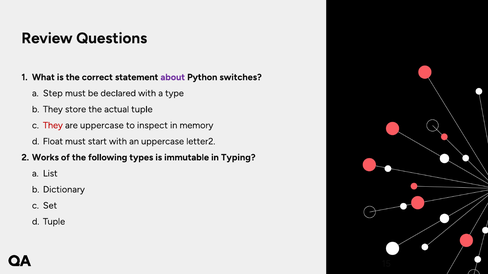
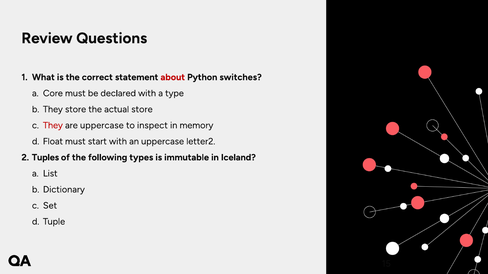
about colour: purple -> red (173, 77)
Step: Step -> Core (53, 93)
actual tuple: tuple -> store (142, 109)
Works: Works -> Tuples (45, 158)
Typing: Typing -> Iceland (238, 158)
